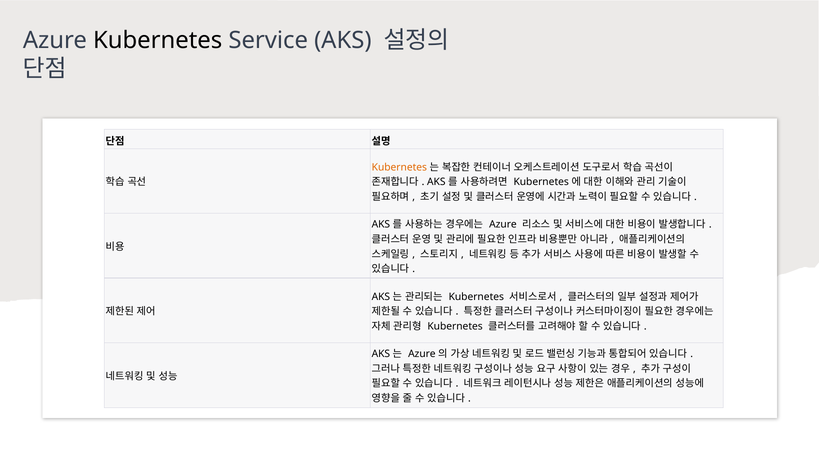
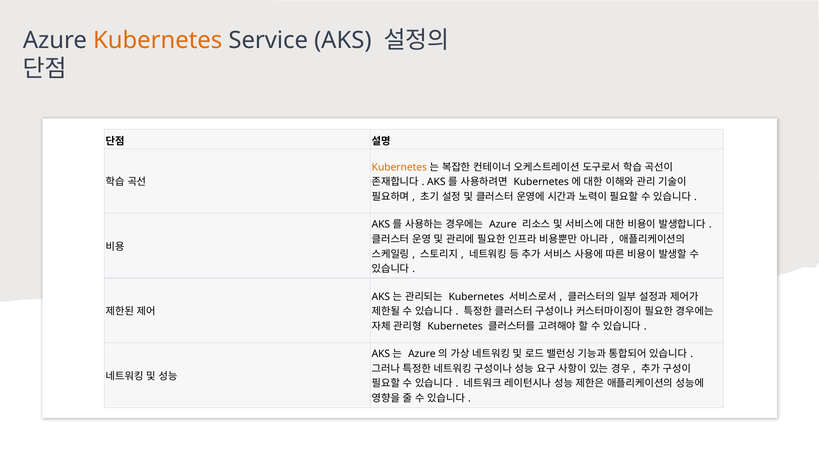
Kubernetes colour: black -> orange (158, 40)
